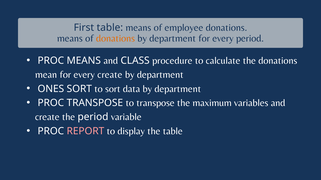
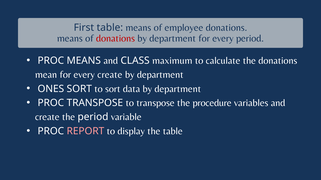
donations colour: orange -> red (115, 38)
procedure: procedure -> maximum (172, 61)
maximum: maximum -> procedure (212, 103)
